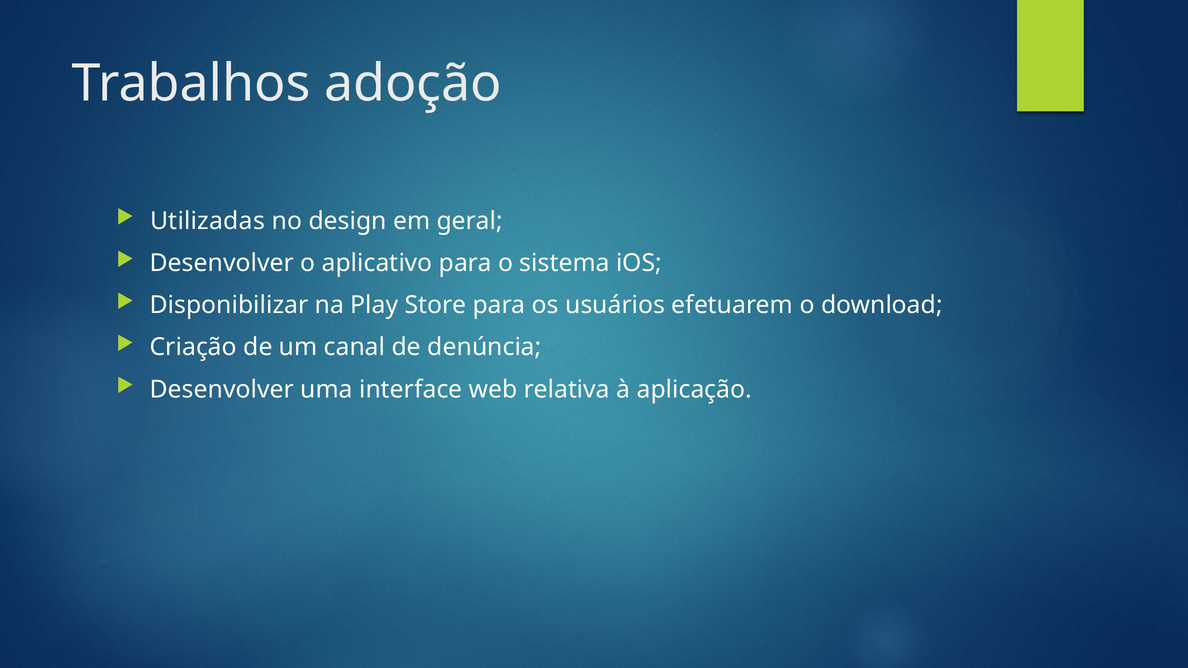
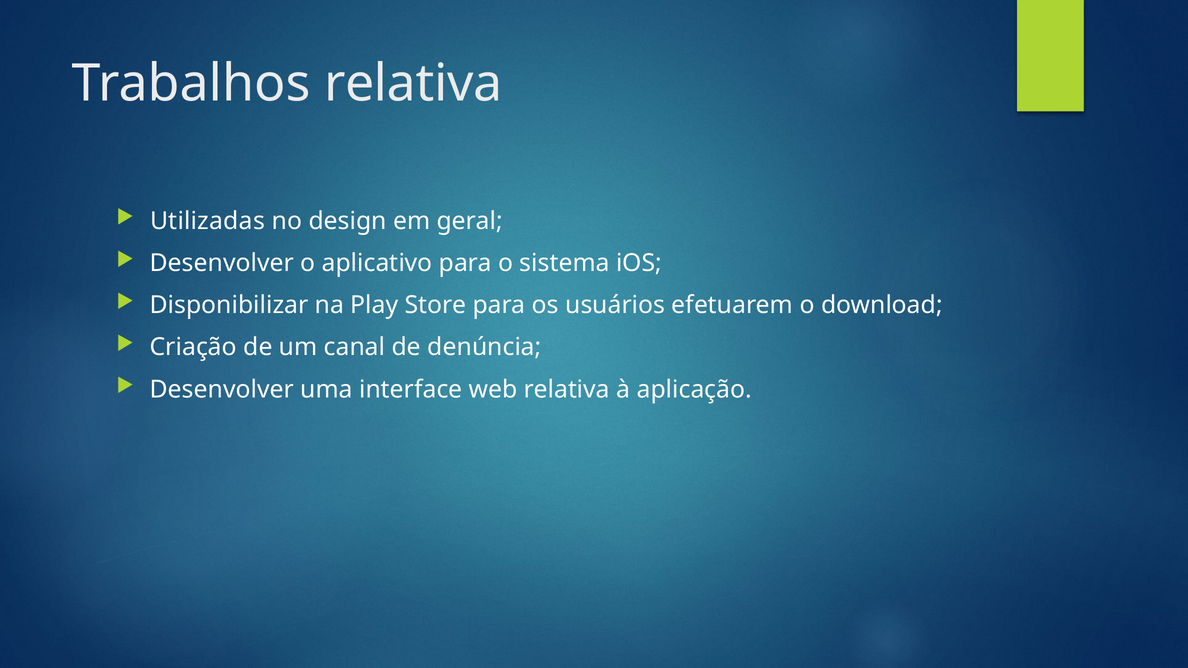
Trabalhos adoção: adoção -> relativa (413, 83)
